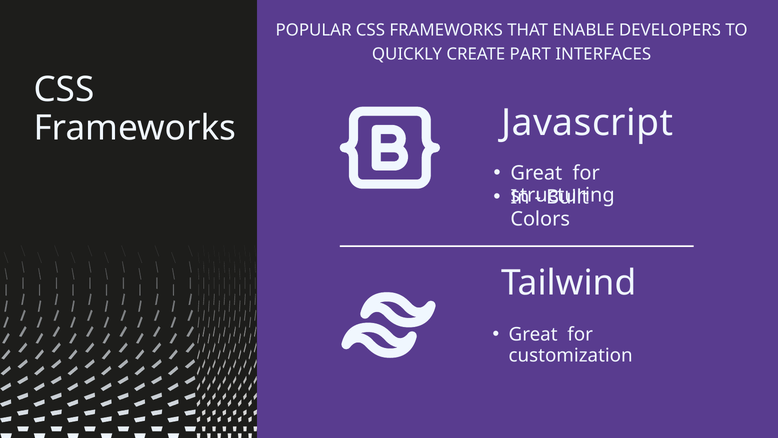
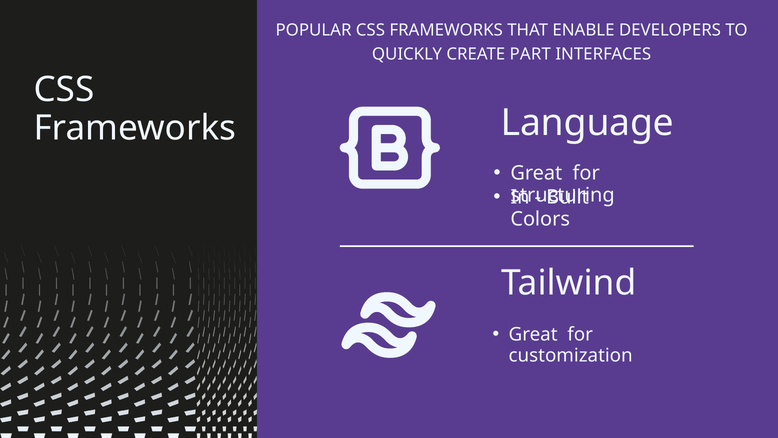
Javascript: Javascript -> Language (587, 123)
